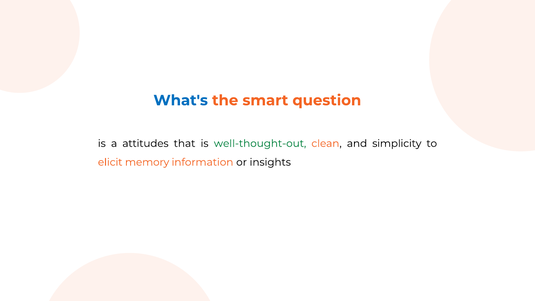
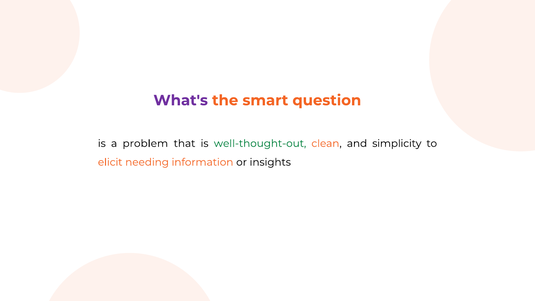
What's colour: blue -> purple (181, 100)
attitudes: attitudes -> problem (145, 143)
memory: memory -> needing (147, 162)
